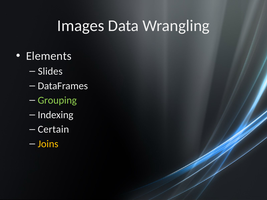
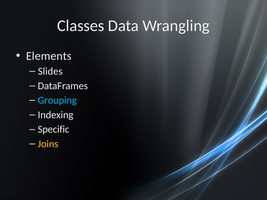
Images: Images -> Classes (81, 26)
Grouping colour: light green -> light blue (57, 100)
Certain: Certain -> Specific (53, 130)
